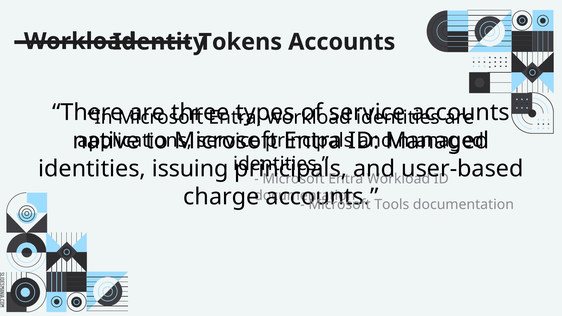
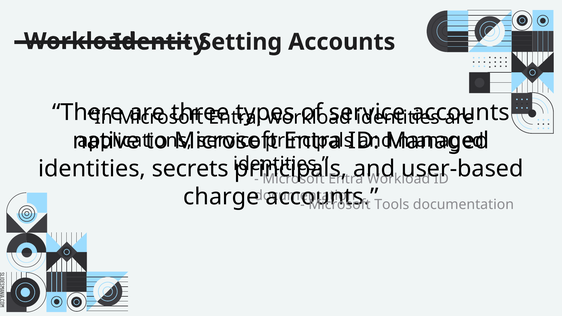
Tokens: Tokens -> Setting (240, 42)
issuing: issuing -> secrets (190, 169)
